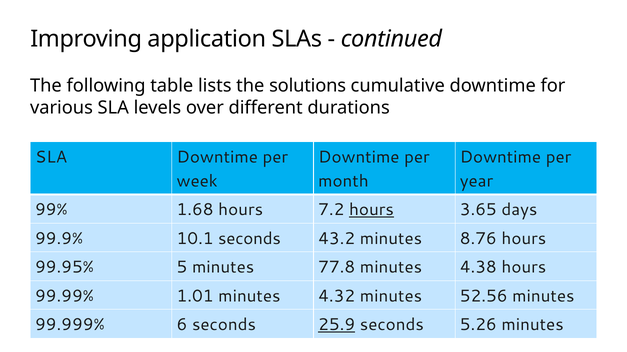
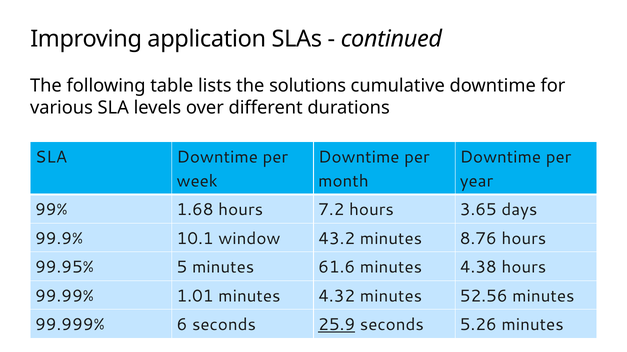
hours underline: present -> none (371, 210)
10.1 seconds: seconds -> window (249, 239)
77.8: 77.8 -> 61.6 (337, 268)
